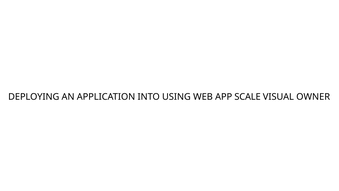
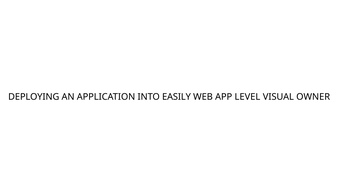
USING: USING -> EASILY (176, 97)
SCALE: SCALE -> LEVEL (247, 97)
